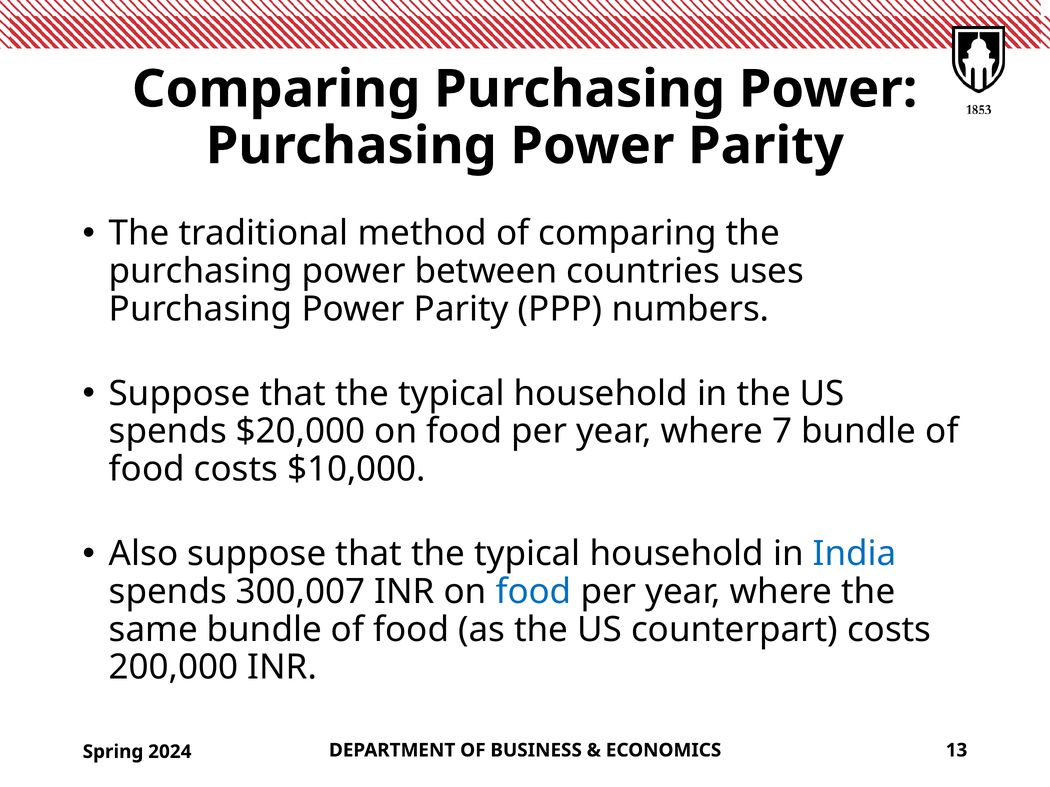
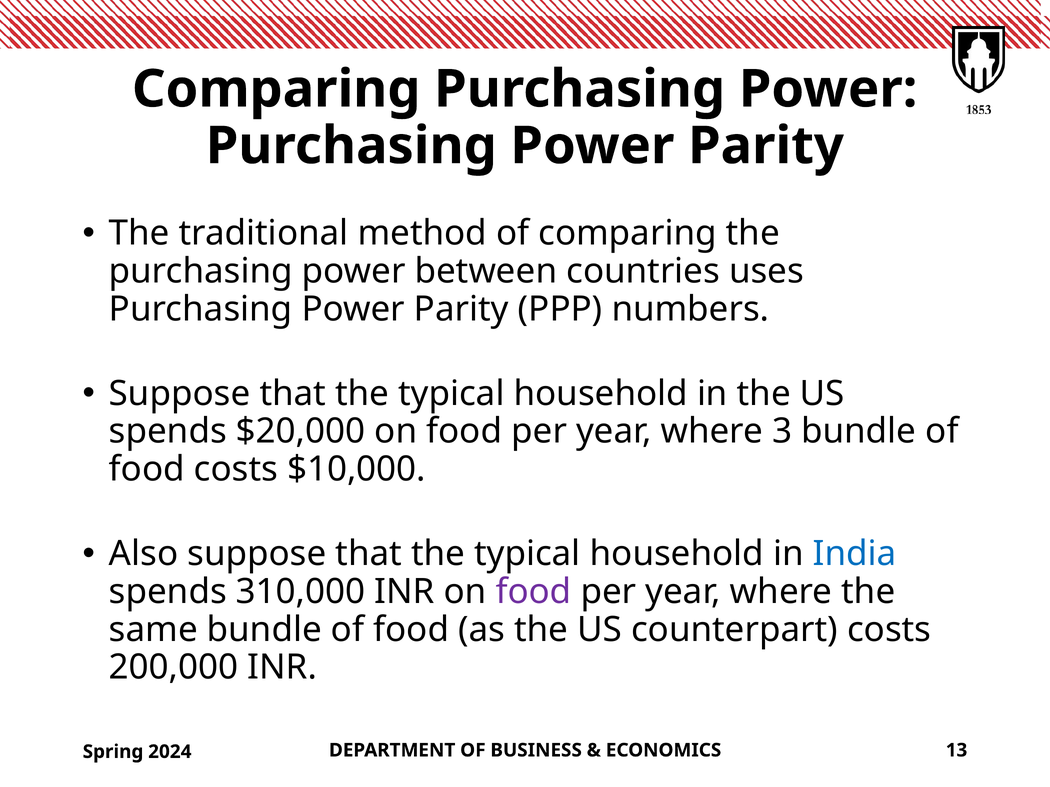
7: 7 -> 3 (782, 432)
300,007: 300,007 -> 310,000 (301, 592)
food colour: blue -> purple (533, 592)
